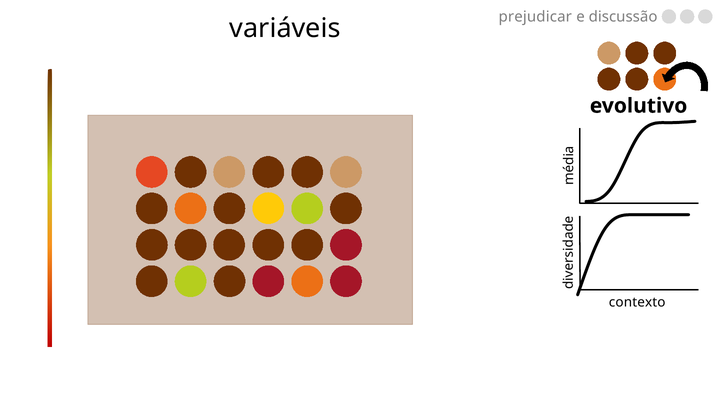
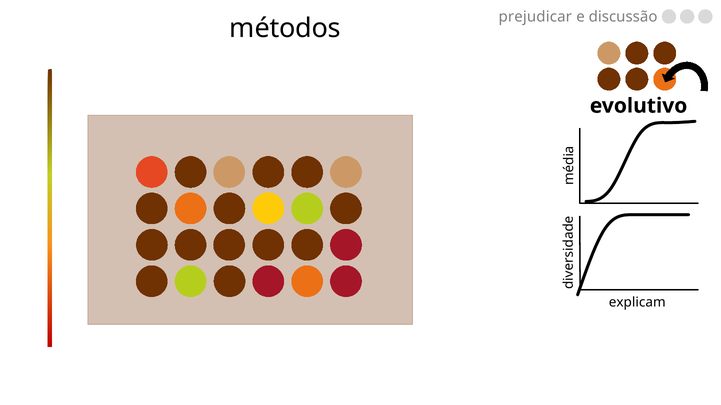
variáveis: variáveis -> métodos (285, 29)
contexto: contexto -> explicam (637, 303)
